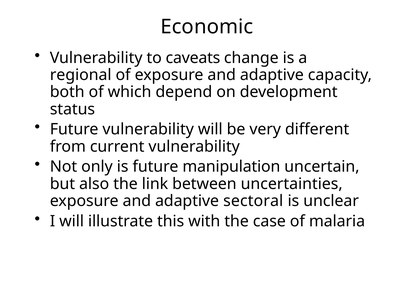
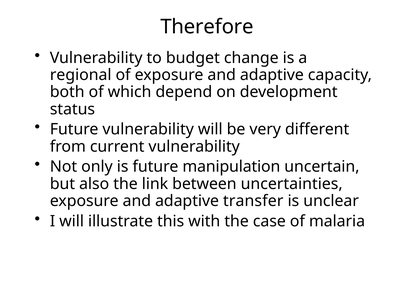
Economic: Economic -> Therefore (207, 27)
caveats: caveats -> budget (193, 58)
sectoral: sectoral -> transfer (253, 201)
